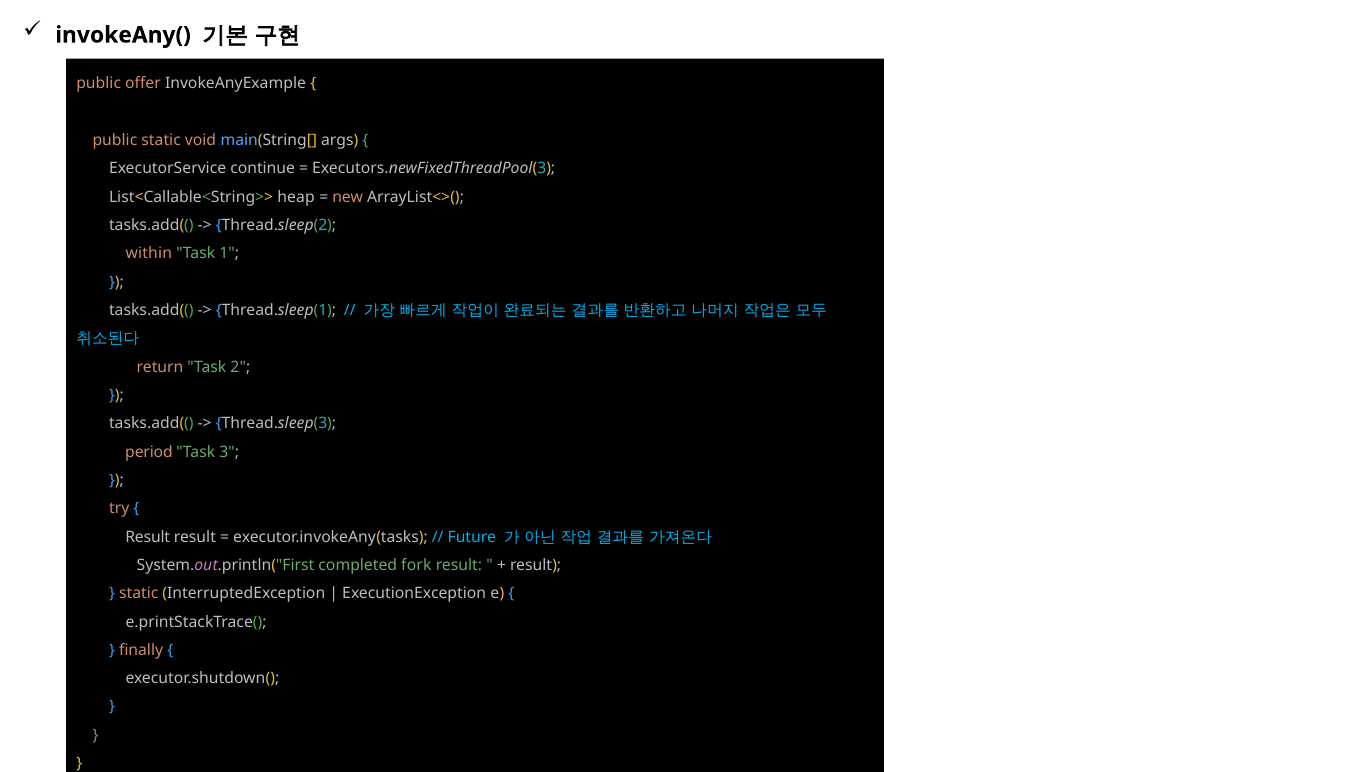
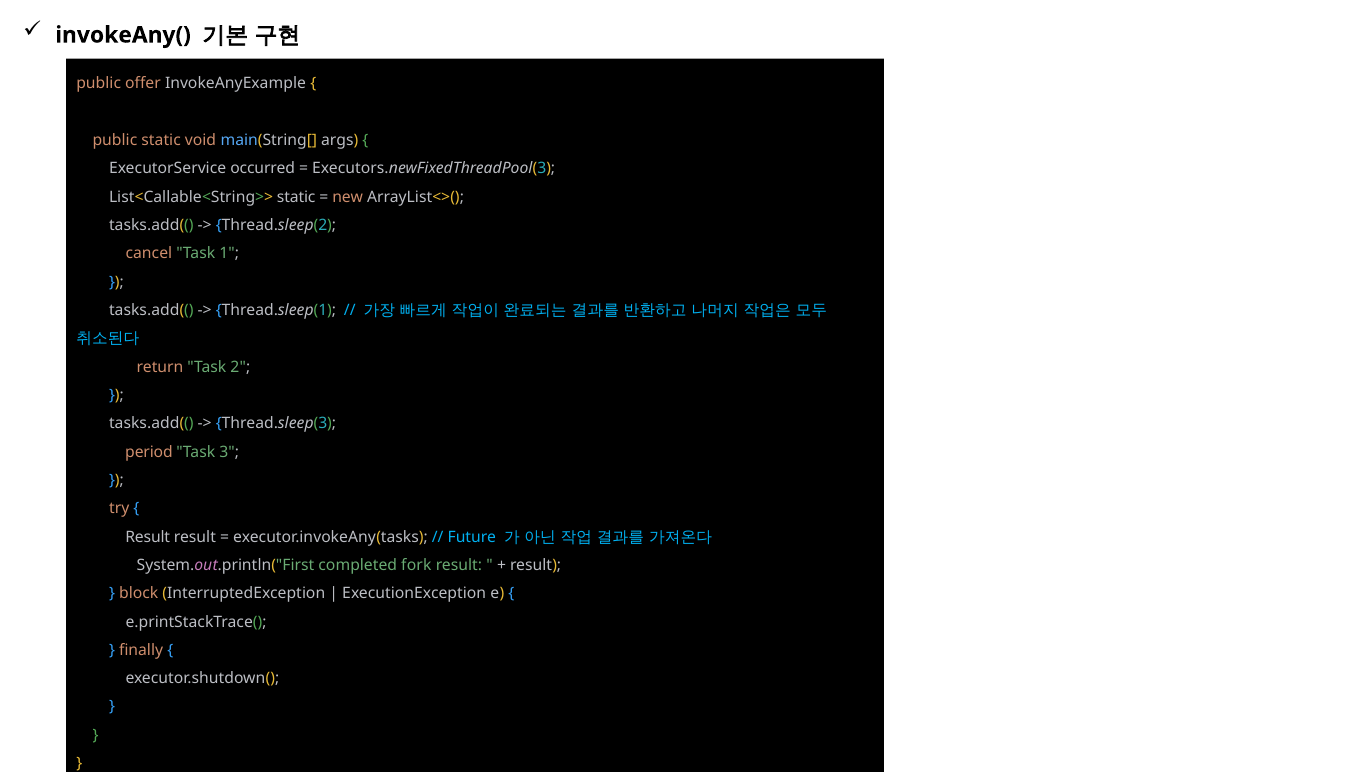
continue: continue -> occurred (263, 169)
List<Callable<String>> heap: heap -> static (296, 197)
within: within -> cancel (149, 253)
static: static -> block (139, 593)
